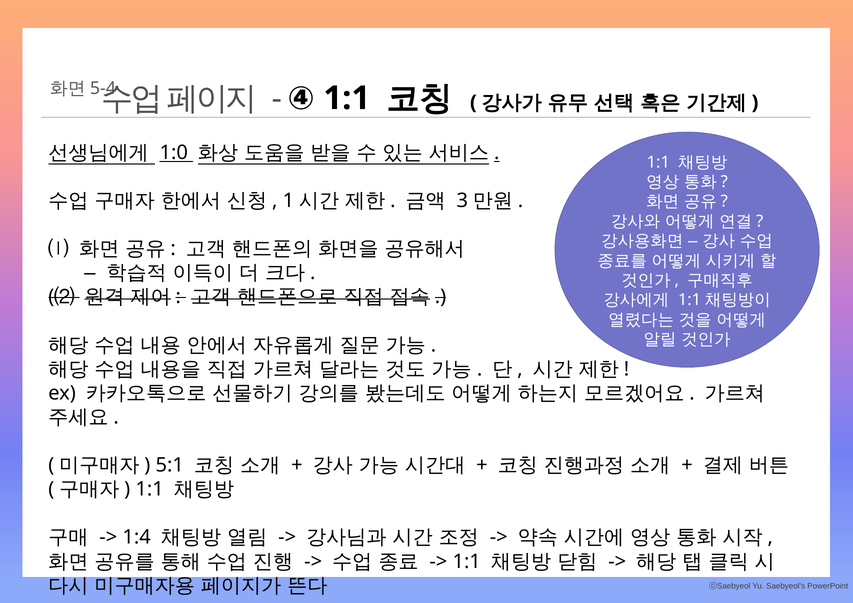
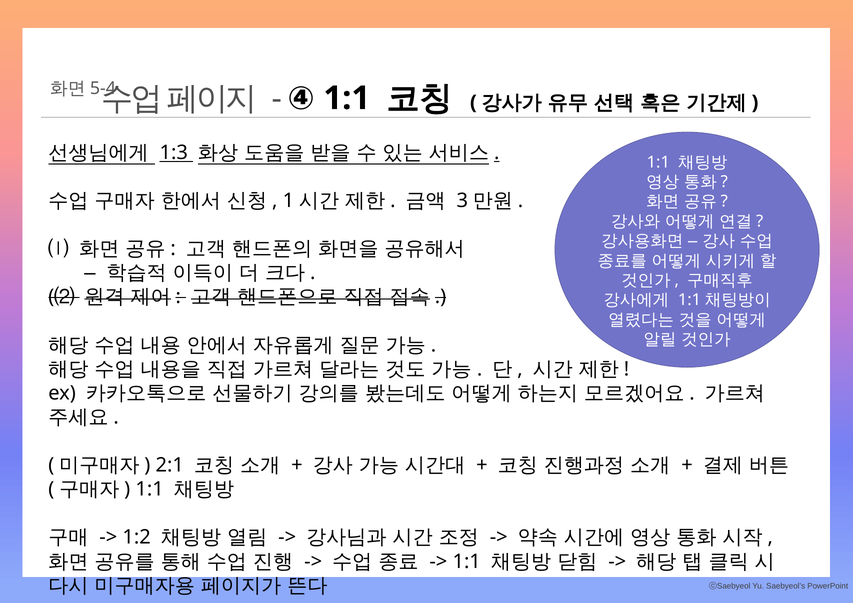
1:0: 1:0 -> 1:3 (174, 153)
5:1: 5:1 -> 2:1 (170, 466)
1:4: 1:4 -> 1:2 (137, 538)
